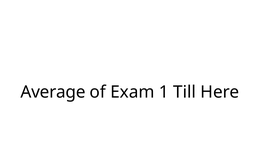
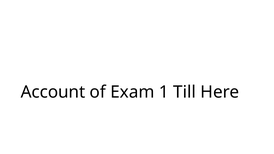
Average: Average -> Account (53, 92)
